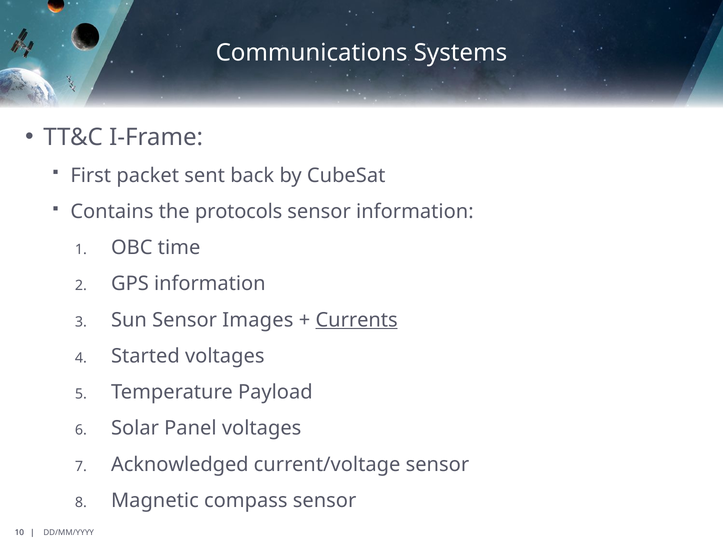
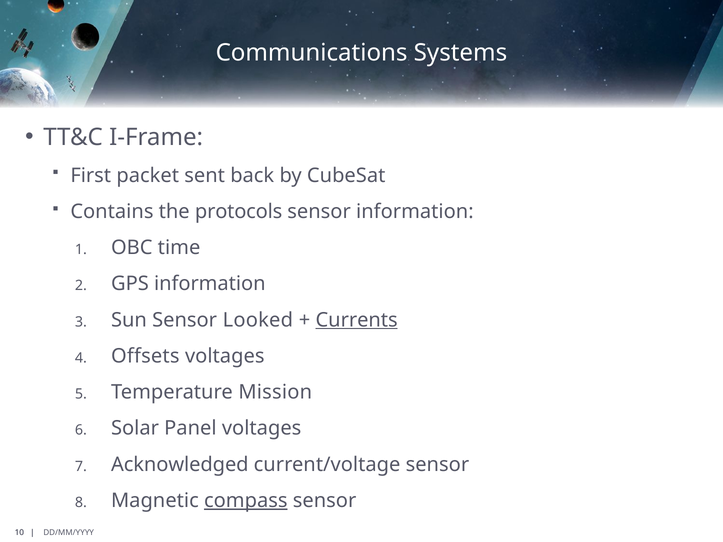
Images: Images -> Looked (258, 320)
Started: Started -> Offsets (145, 356)
Payload: Payload -> Mission (275, 392)
compass underline: none -> present (246, 501)
